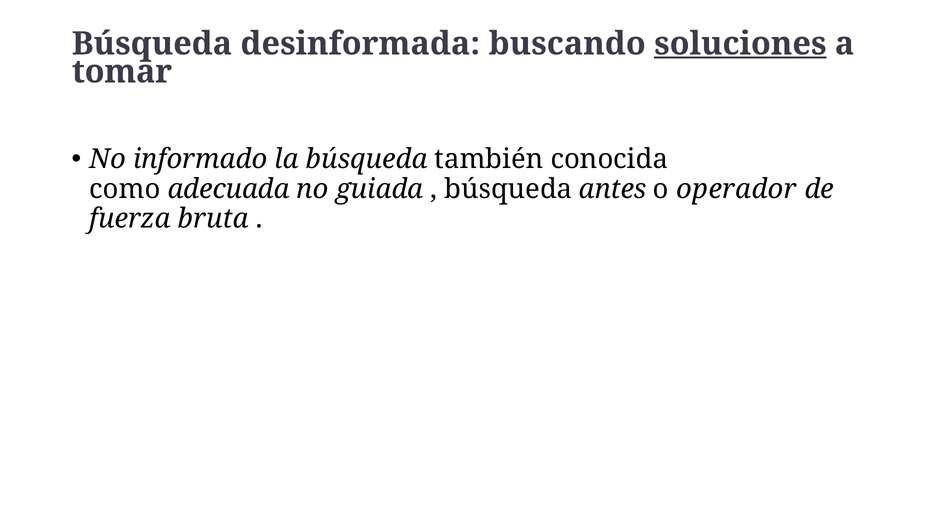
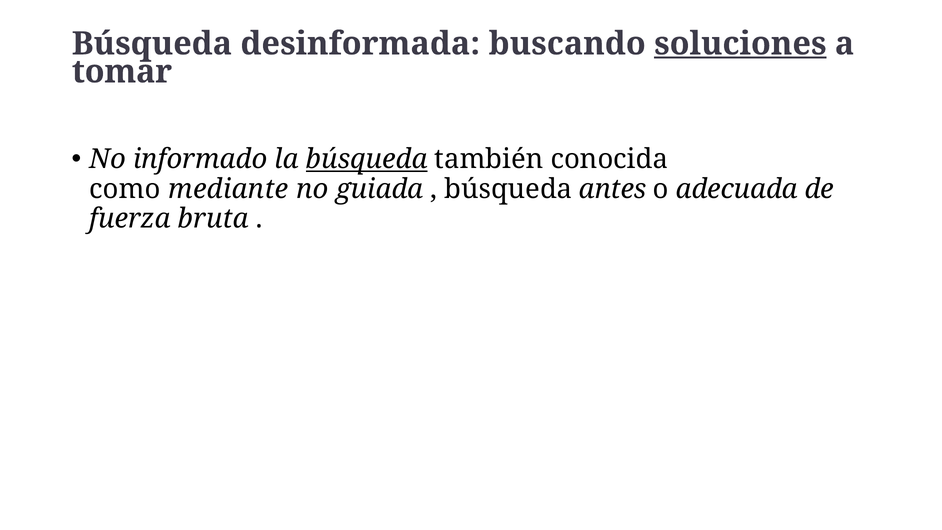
búsqueda underline: none -> present (367, 159)
adecuada: adecuada -> mediante (228, 189)
operador: operador -> adecuada (737, 189)
